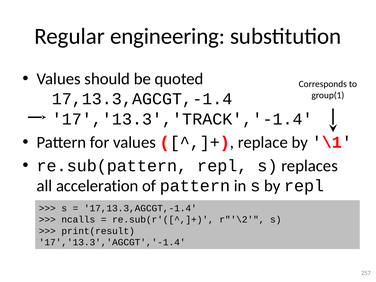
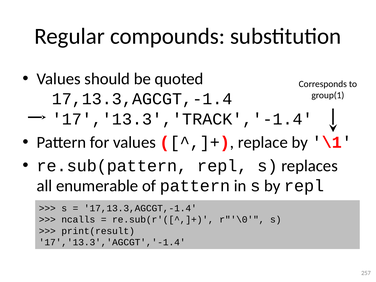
engineering: engineering -> compounds (167, 36)
acceleration: acceleration -> enumerable (97, 186)
r"'\2: r"'\2 -> r"'\0 (242, 220)
